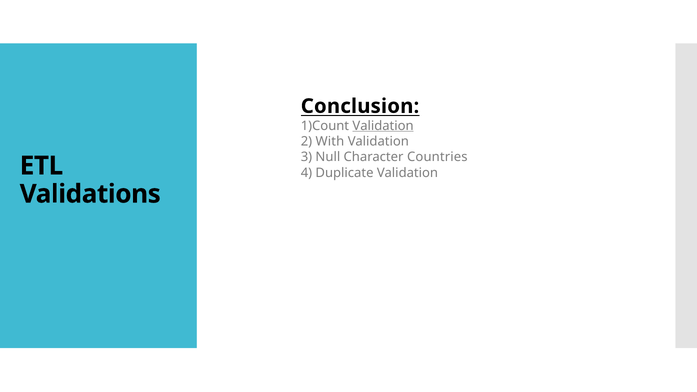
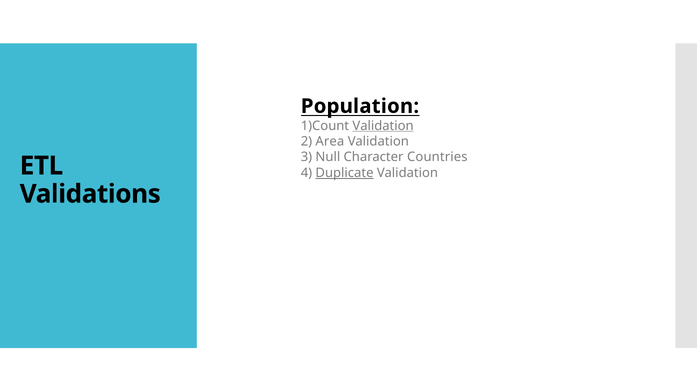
Conclusion: Conclusion -> Population (360, 106)
With: With -> Area (330, 141)
Duplicate underline: none -> present (345, 173)
